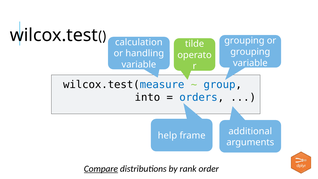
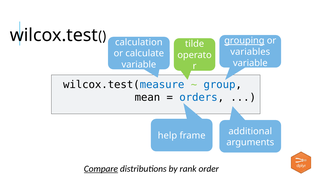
grouping underline: none -> present (244, 41)
grouping: grouping -> variables (250, 52)
handling: handling -> calculate (145, 53)
into: into -> mean (147, 97)
